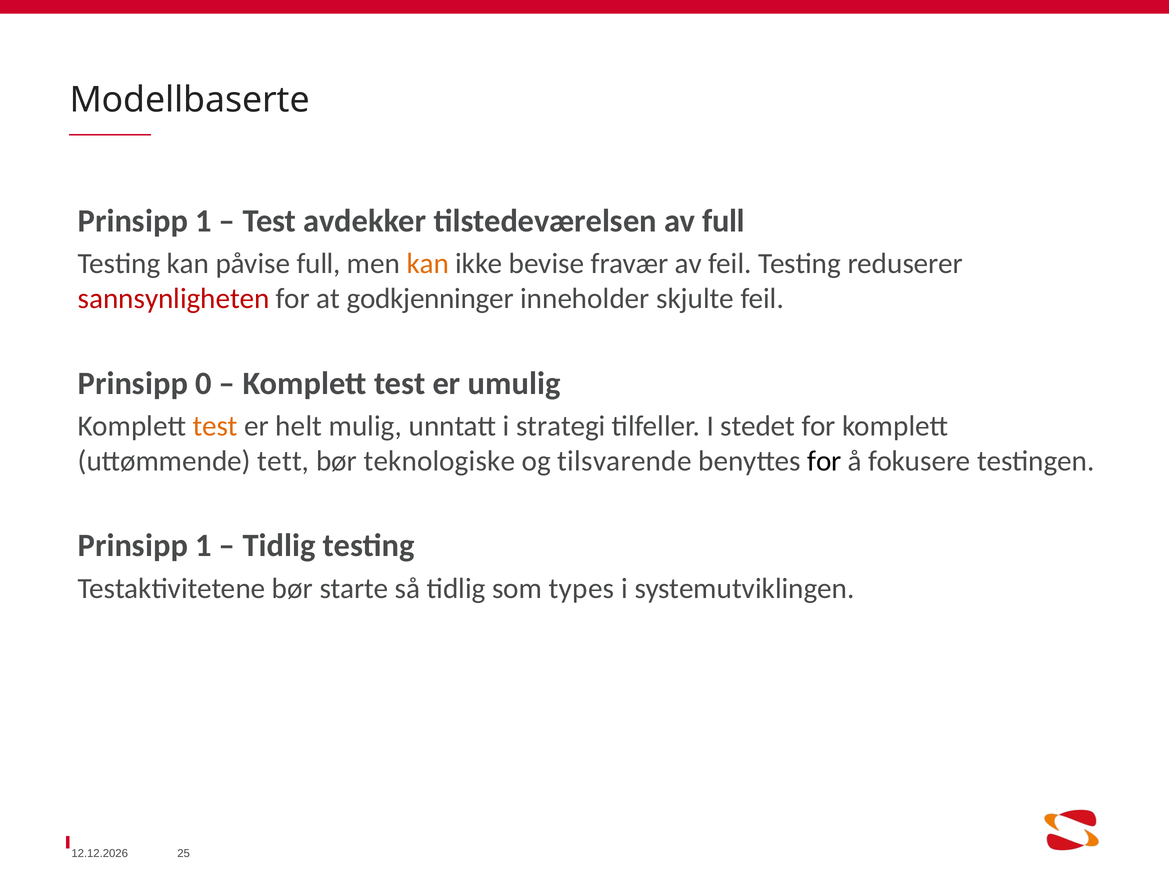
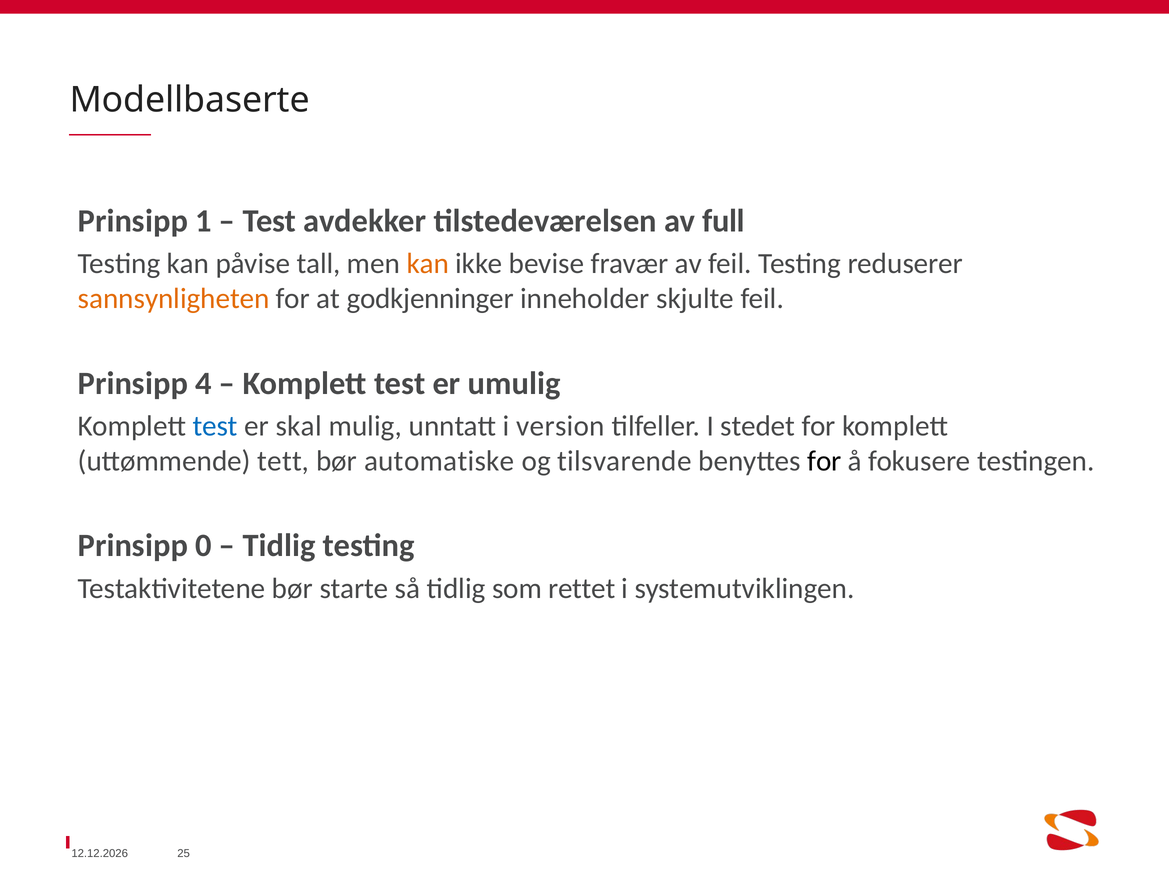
påvise full: full -> tall (319, 263)
sannsynligheten colour: red -> orange (174, 298)
0: 0 -> 4 (203, 383)
test colour: orange -> blue (215, 426)
helt: helt -> skal (299, 426)
strategi: strategi -> version (561, 426)
teknologiske: teknologiske -> automatiske (439, 461)
1: 1 -> 0 (203, 546)
types: types -> rettet (582, 588)
